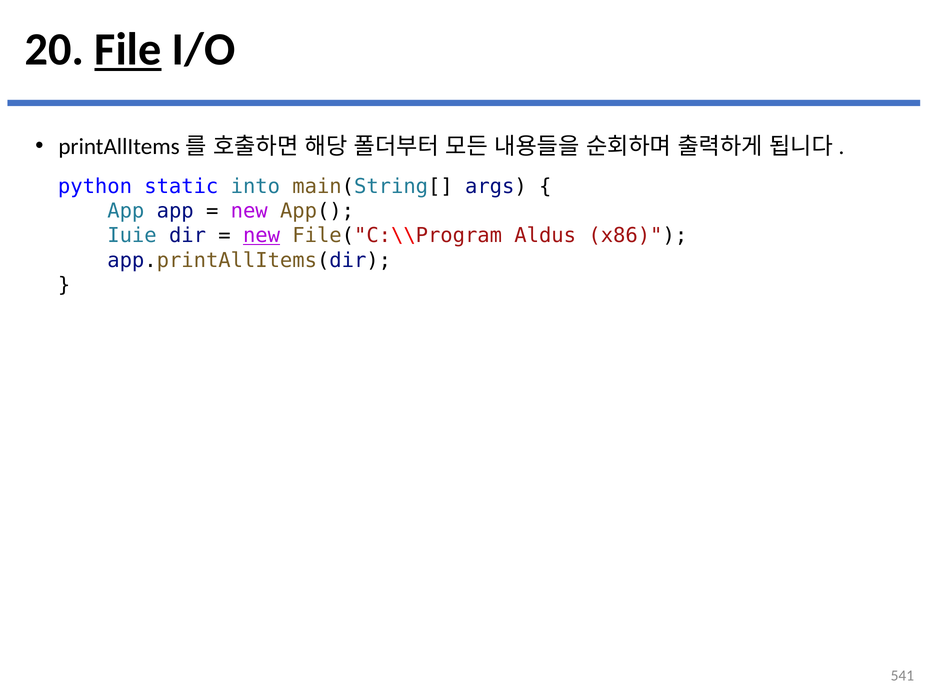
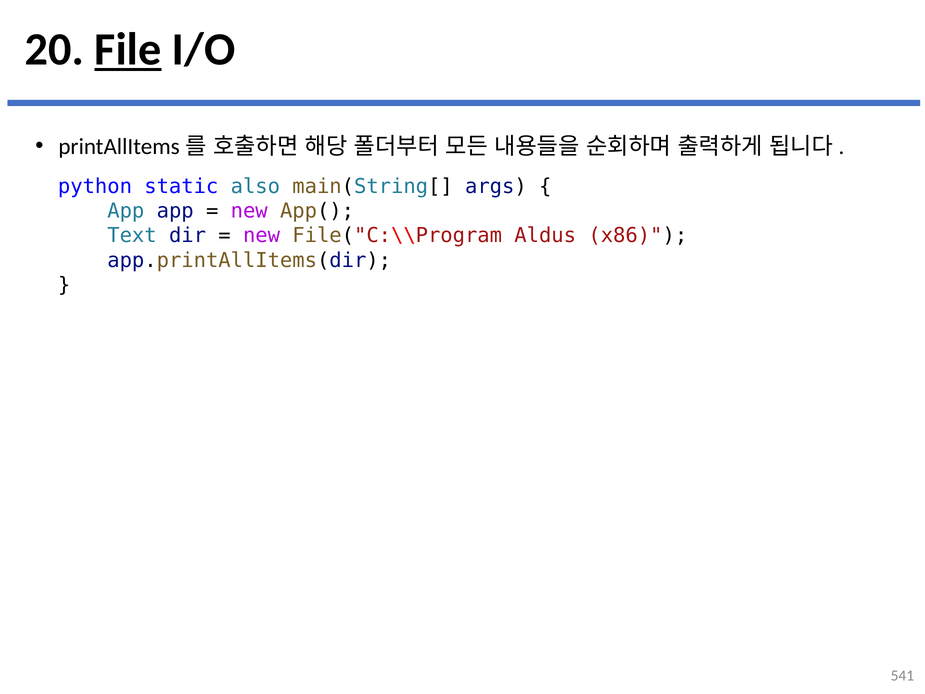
into: into -> also (255, 186)
Iuie: Iuie -> Text (132, 236)
new underline: present -> none (262, 236)
